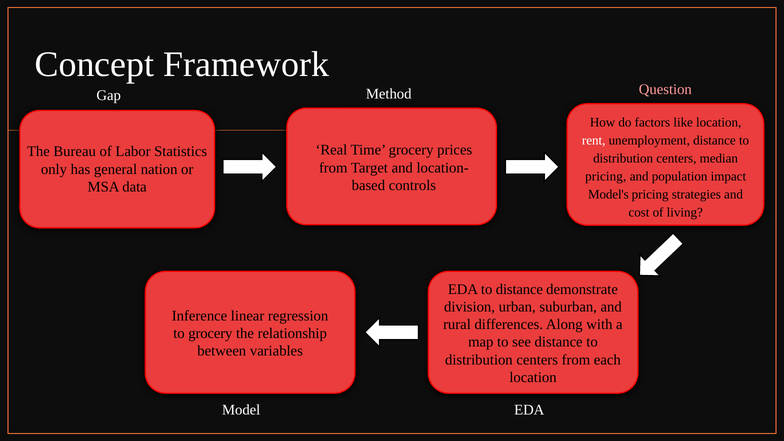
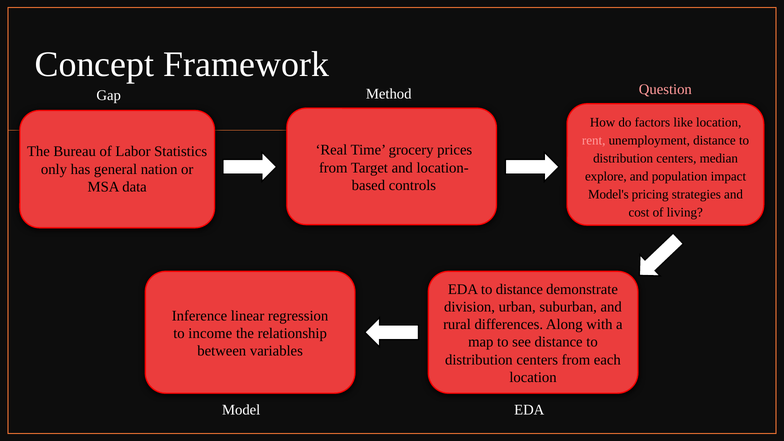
rent colour: white -> pink (594, 140)
pricing: pricing -> explore (606, 176)
to grocery: grocery -> income (210, 334)
